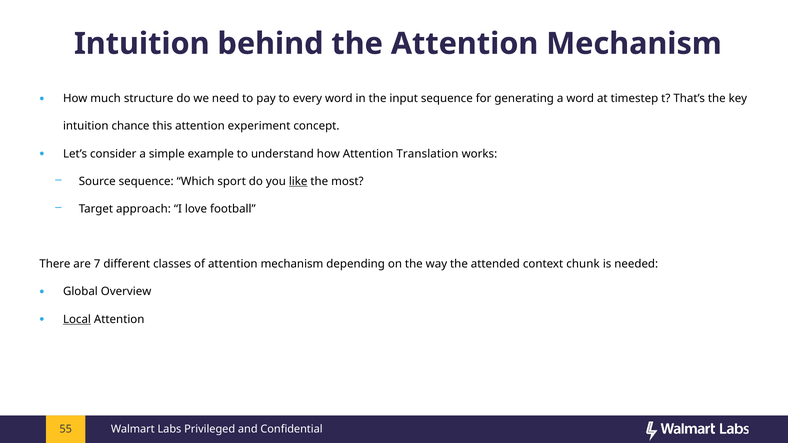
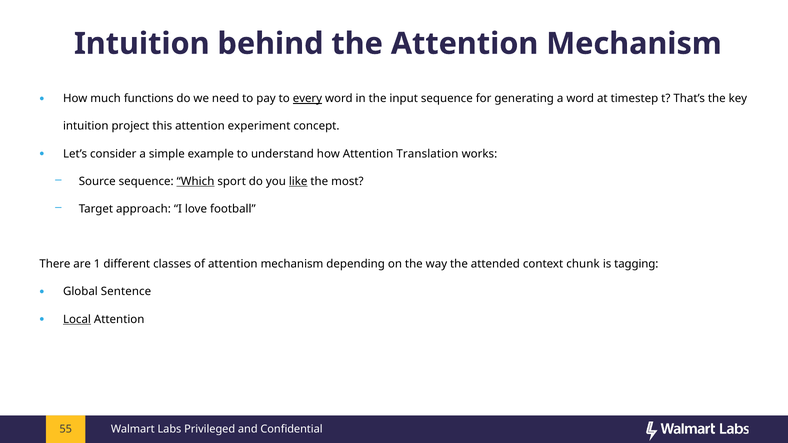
structure: structure -> functions (149, 99)
every underline: none -> present (307, 99)
chance: chance -> project (130, 126)
Which underline: none -> present (196, 181)
7: 7 -> 1 (97, 264)
needed: needed -> tagging (636, 264)
Overview: Overview -> Sentence (126, 292)
